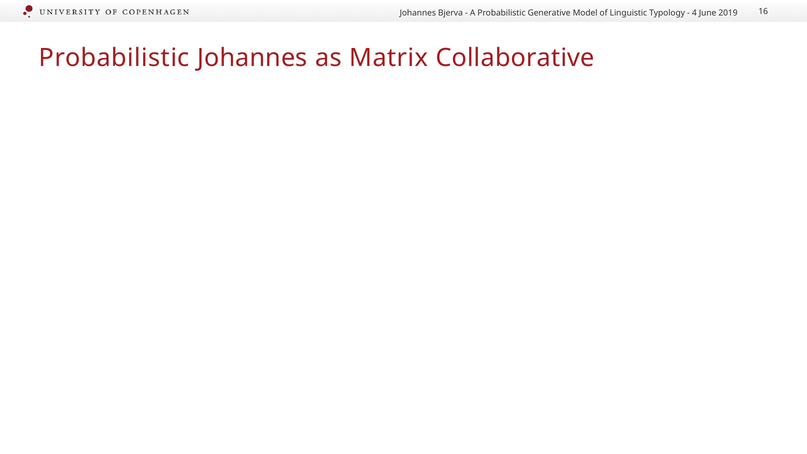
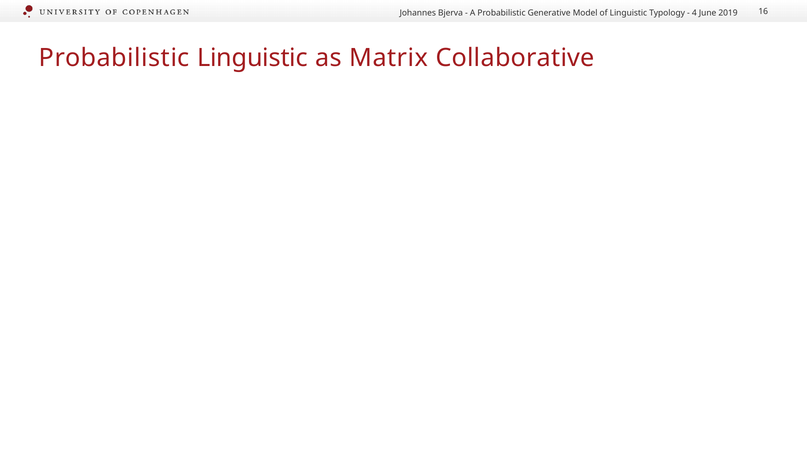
Probabilistic Johannes: Johannes -> Linguistic (252, 58)
